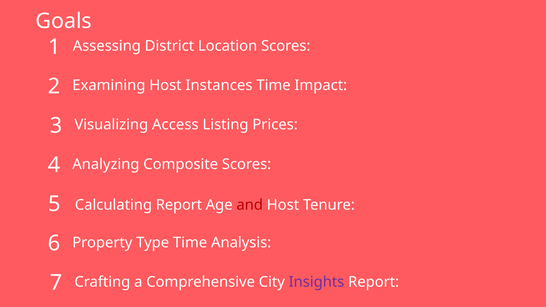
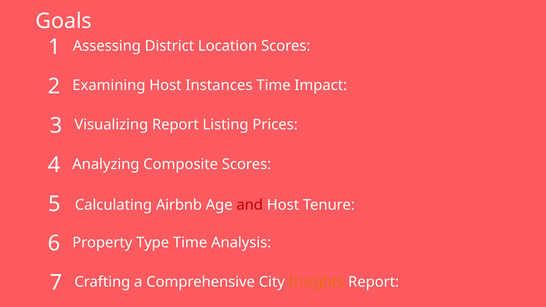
Visualizing Access: Access -> Report (175, 125)
Calculating Report: Report -> Airbnb (179, 205)
Insights colour: purple -> orange (316, 282)
